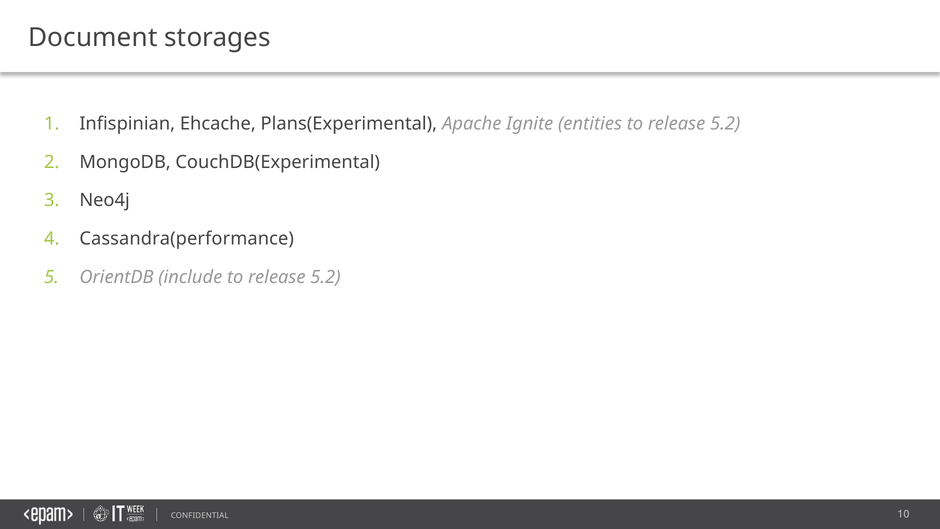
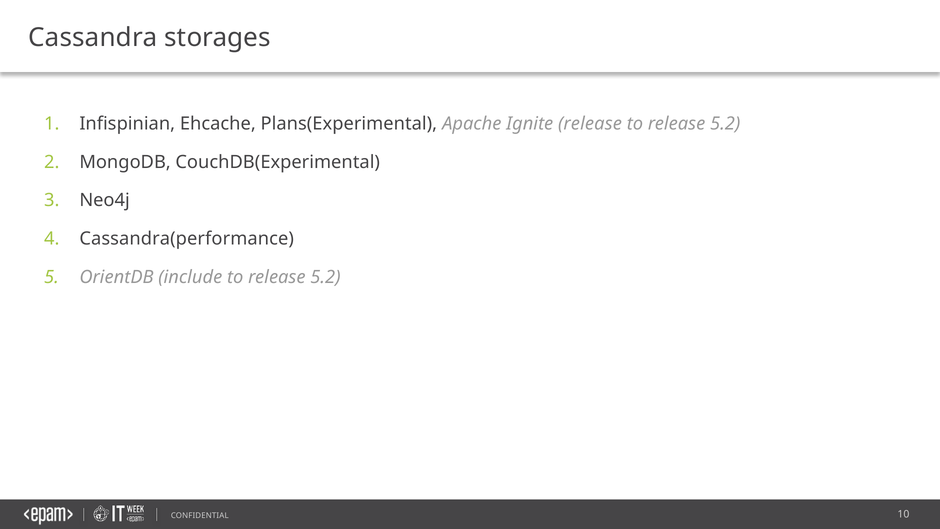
Document: Document -> Cassandra (93, 38)
Ignite entities: entities -> release (590, 124)
